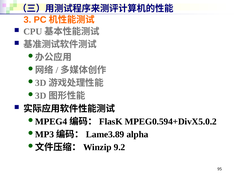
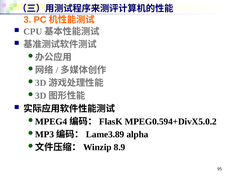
9.2: 9.2 -> 8.9 (119, 147)
